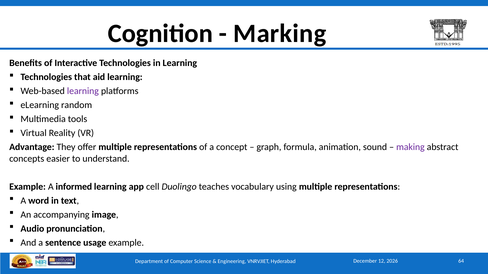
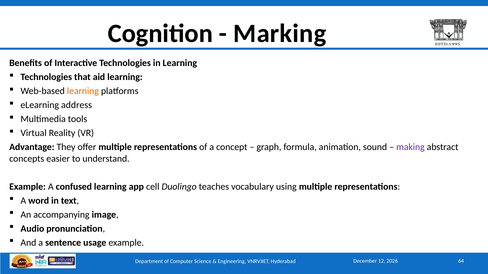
learning colour: purple -> orange (83, 91)
random: random -> address (77, 105)
informed: informed -> confused (74, 187)
